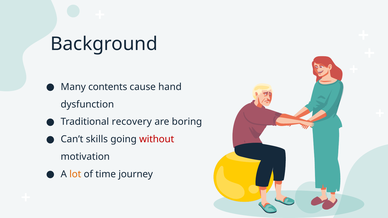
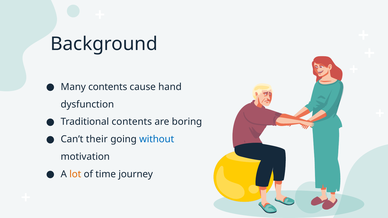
Traditional recovery: recovery -> contents (132, 122)
skills: skills -> their (97, 139)
without colour: red -> blue (157, 139)
